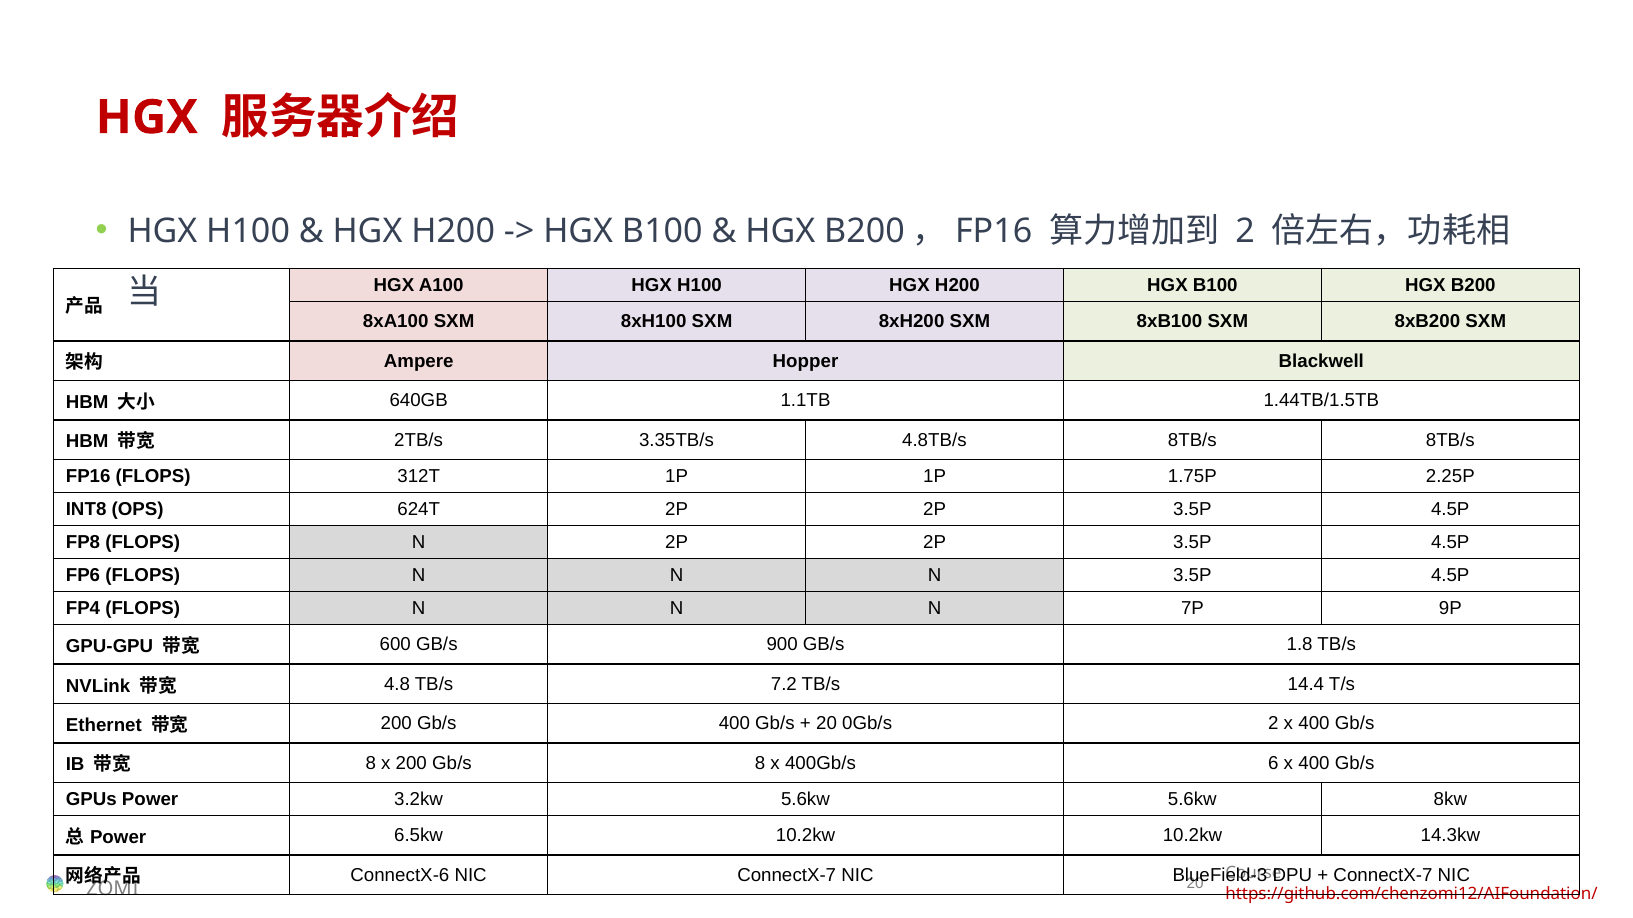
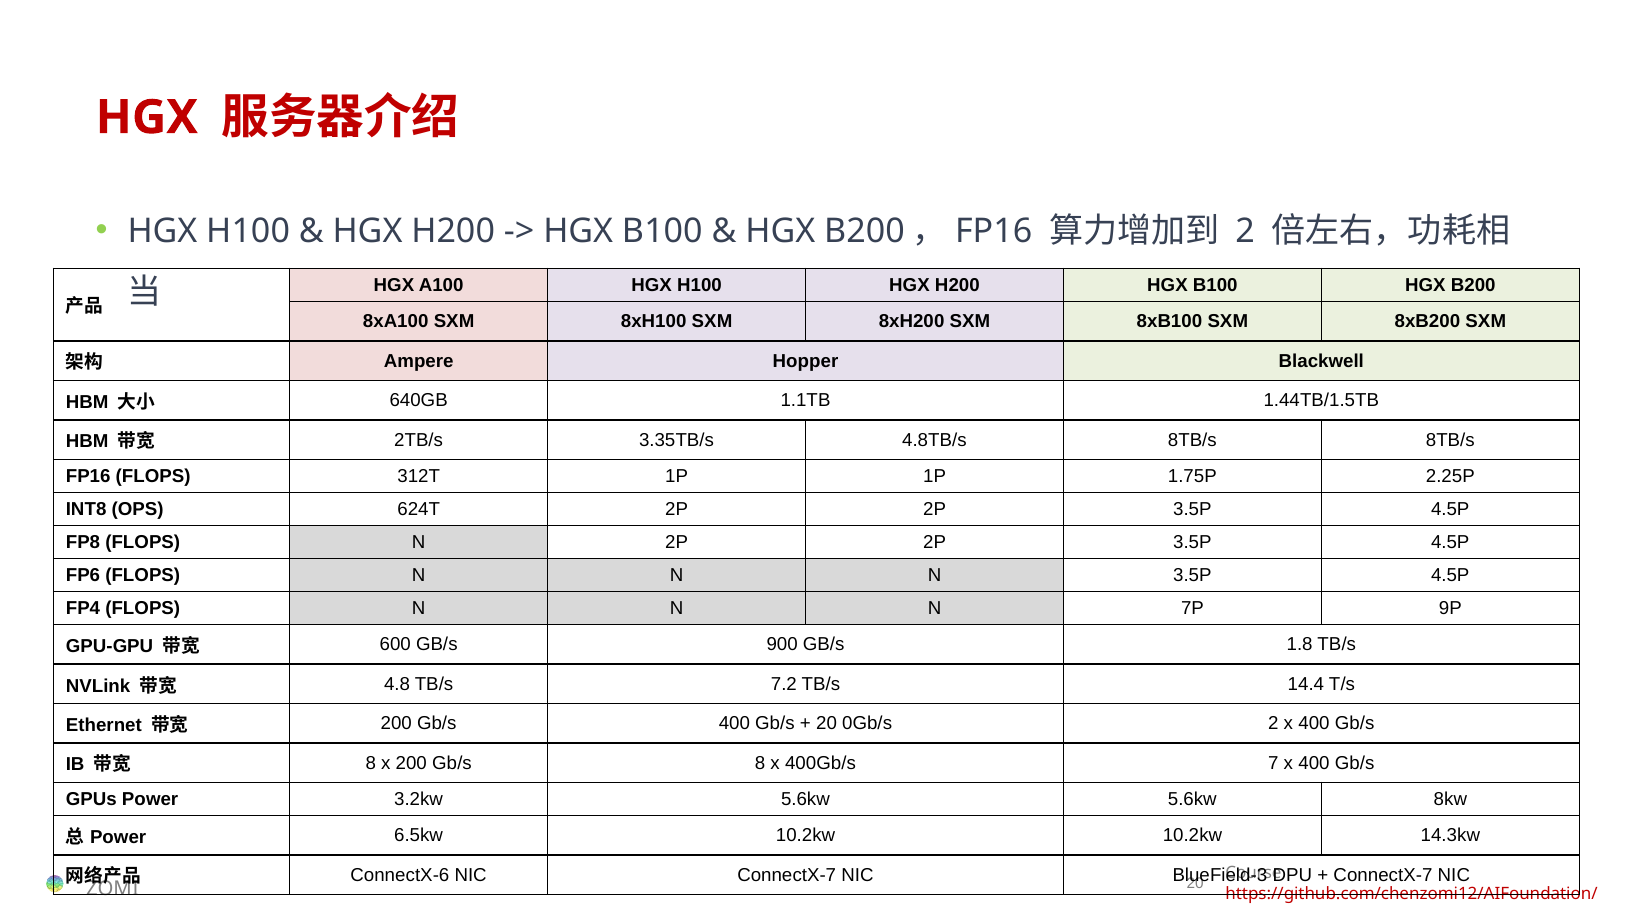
6: 6 -> 7 (1273, 763)
